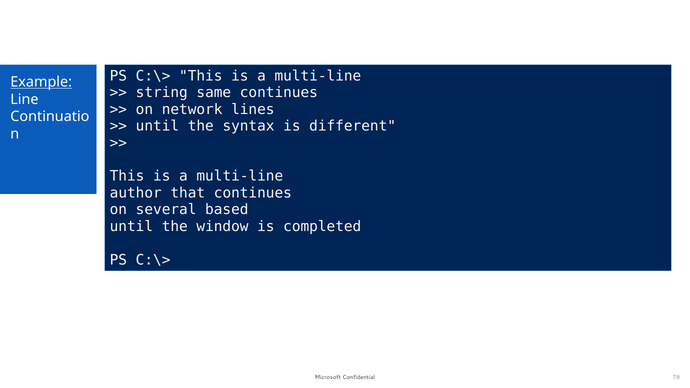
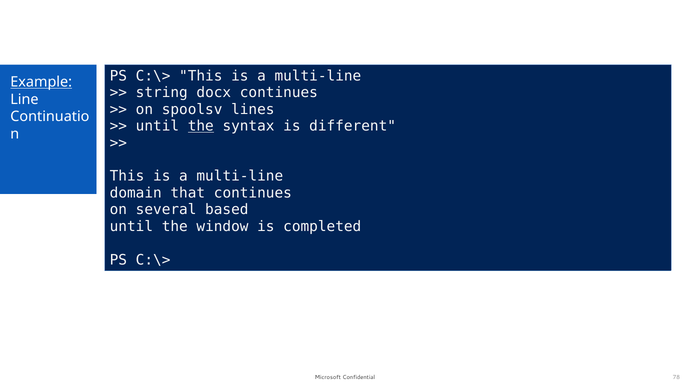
same: same -> docx (214, 93)
network: network -> spoolsv (192, 109)
the underline: none -> present (201, 126)
author: author -> domain (136, 193)
